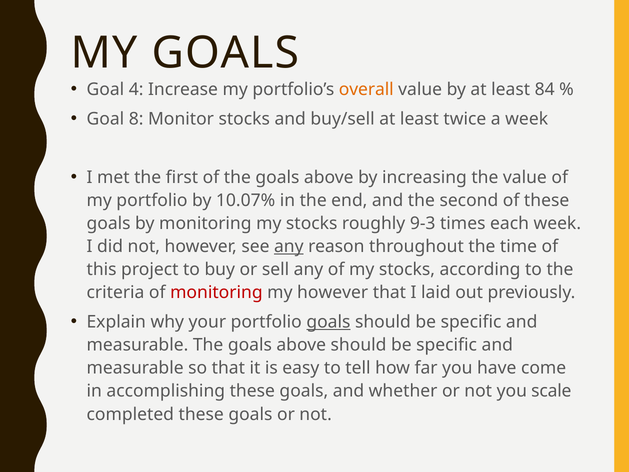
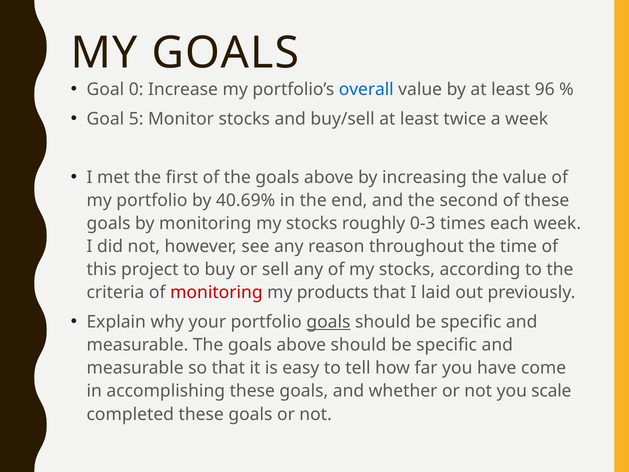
4: 4 -> 0 (136, 90)
overall colour: orange -> blue (366, 90)
84: 84 -> 96 (545, 90)
8: 8 -> 5 (136, 119)
10.07%: 10.07% -> 40.69% (246, 200)
9-3: 9-3 -> 0-3 (423, 223)
any underline: present -> none (289, 246)
my however: however -> products (333, 293)
